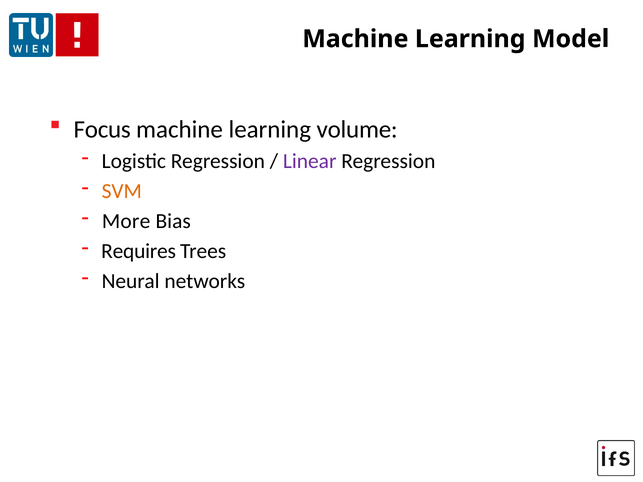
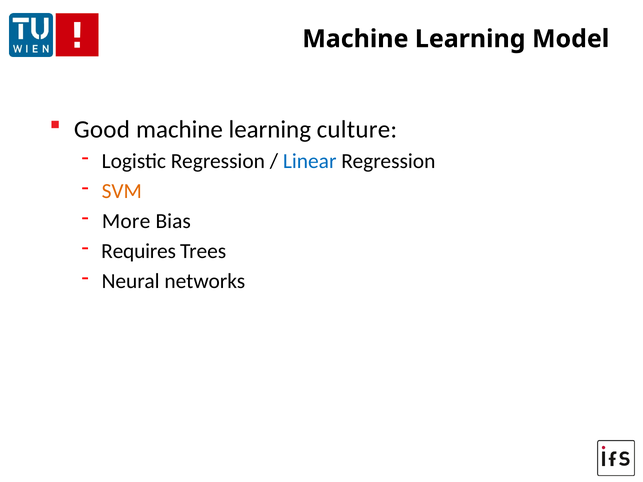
Focus: Focus -> Good (102, 129)
volume: volume -> culture (357, 129)
Linear colour: purple -> blue (310, 161)
